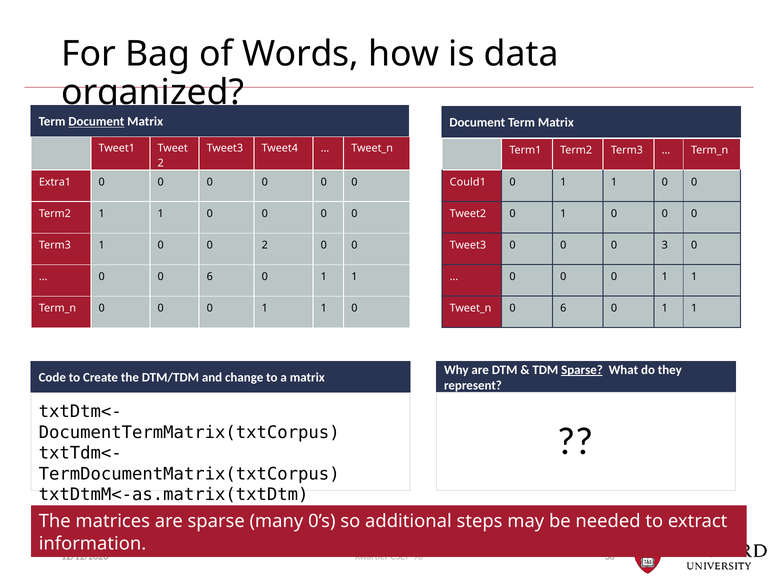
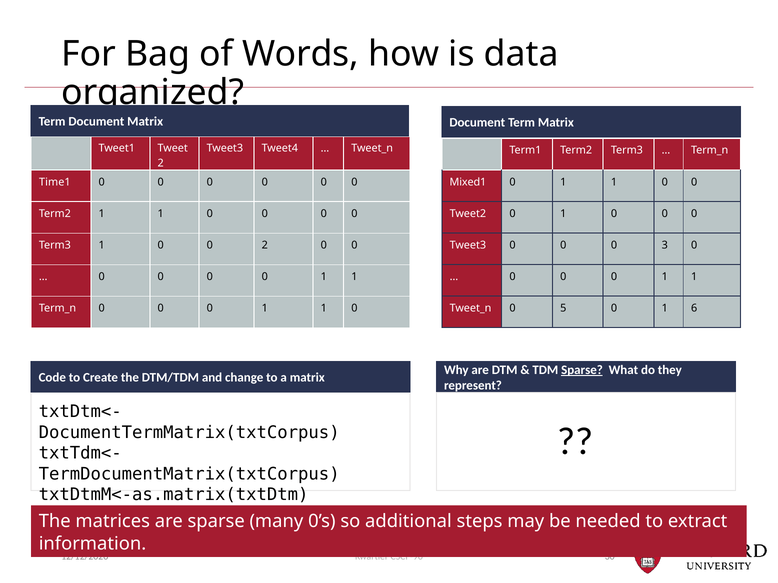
Document underline: present -> none (96, 122)
Could1: Could1 -> Mixed1 (468, 182)
Extra1: Extra1 -> Time1 (55, 182)
6: 6 -> 0 (210, 277)
6: 6 -> 5 (563, 308)
1: 1 -> 6 (694, 308)
